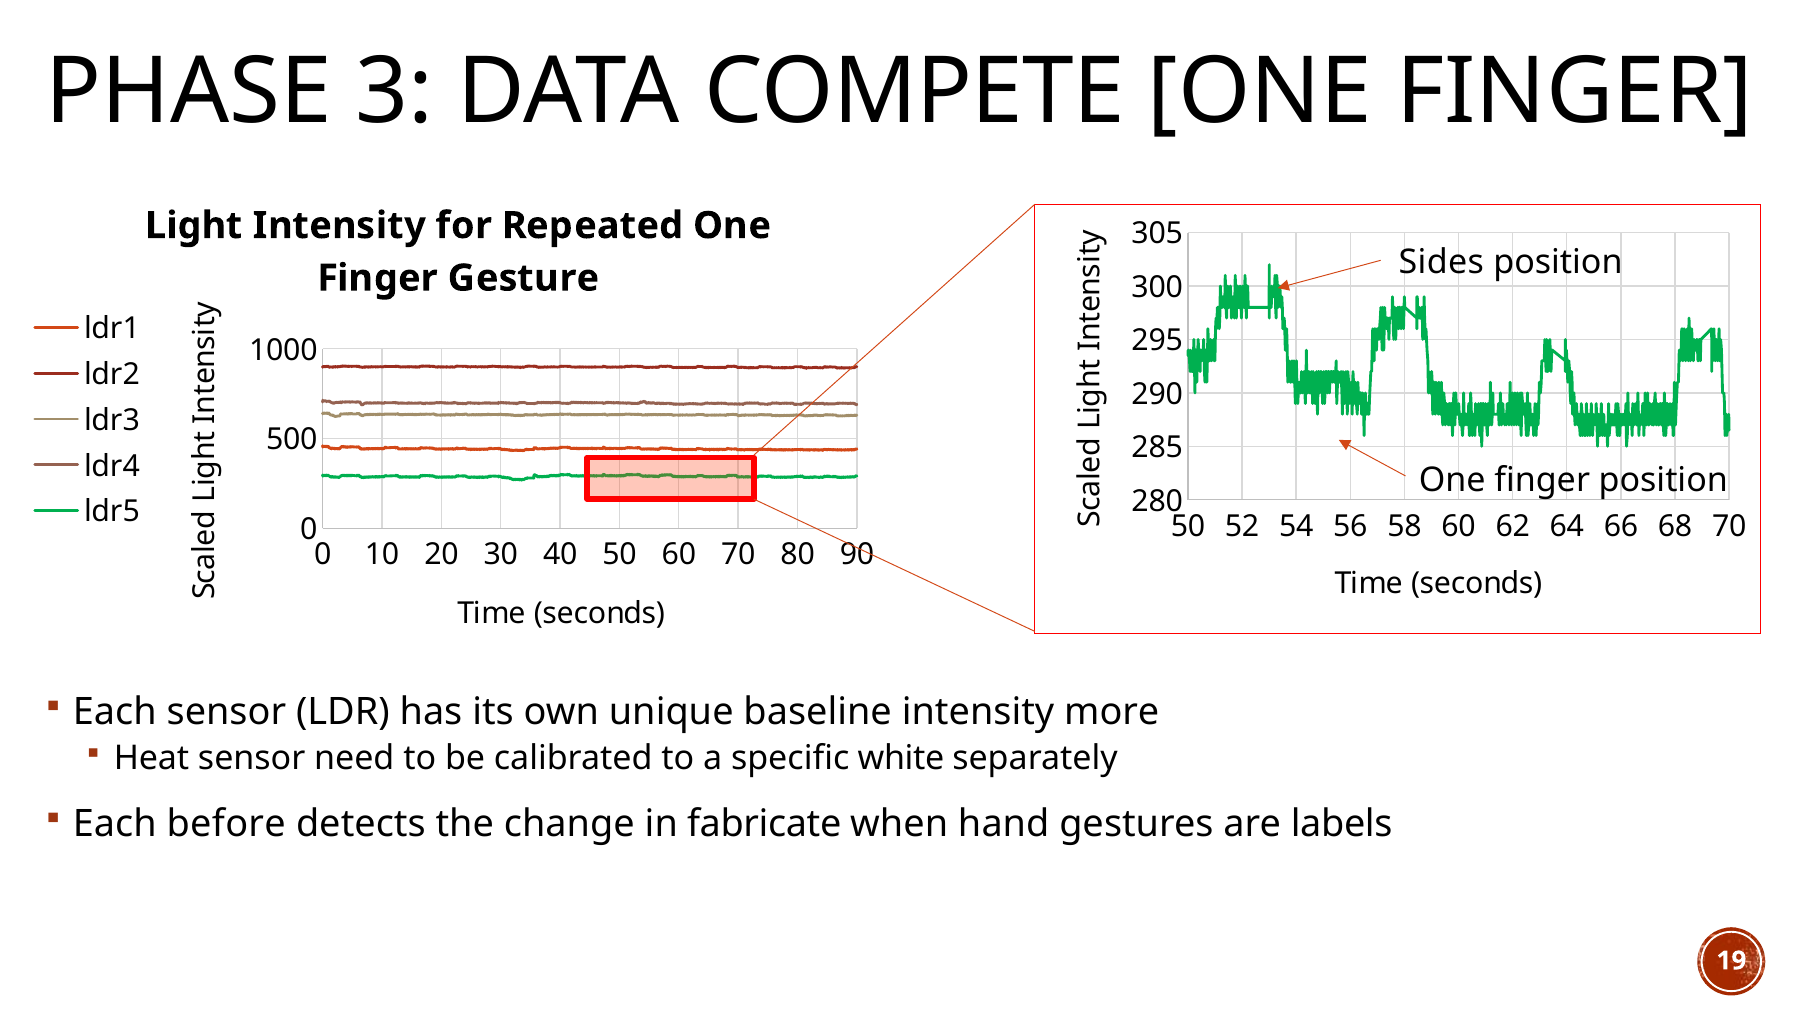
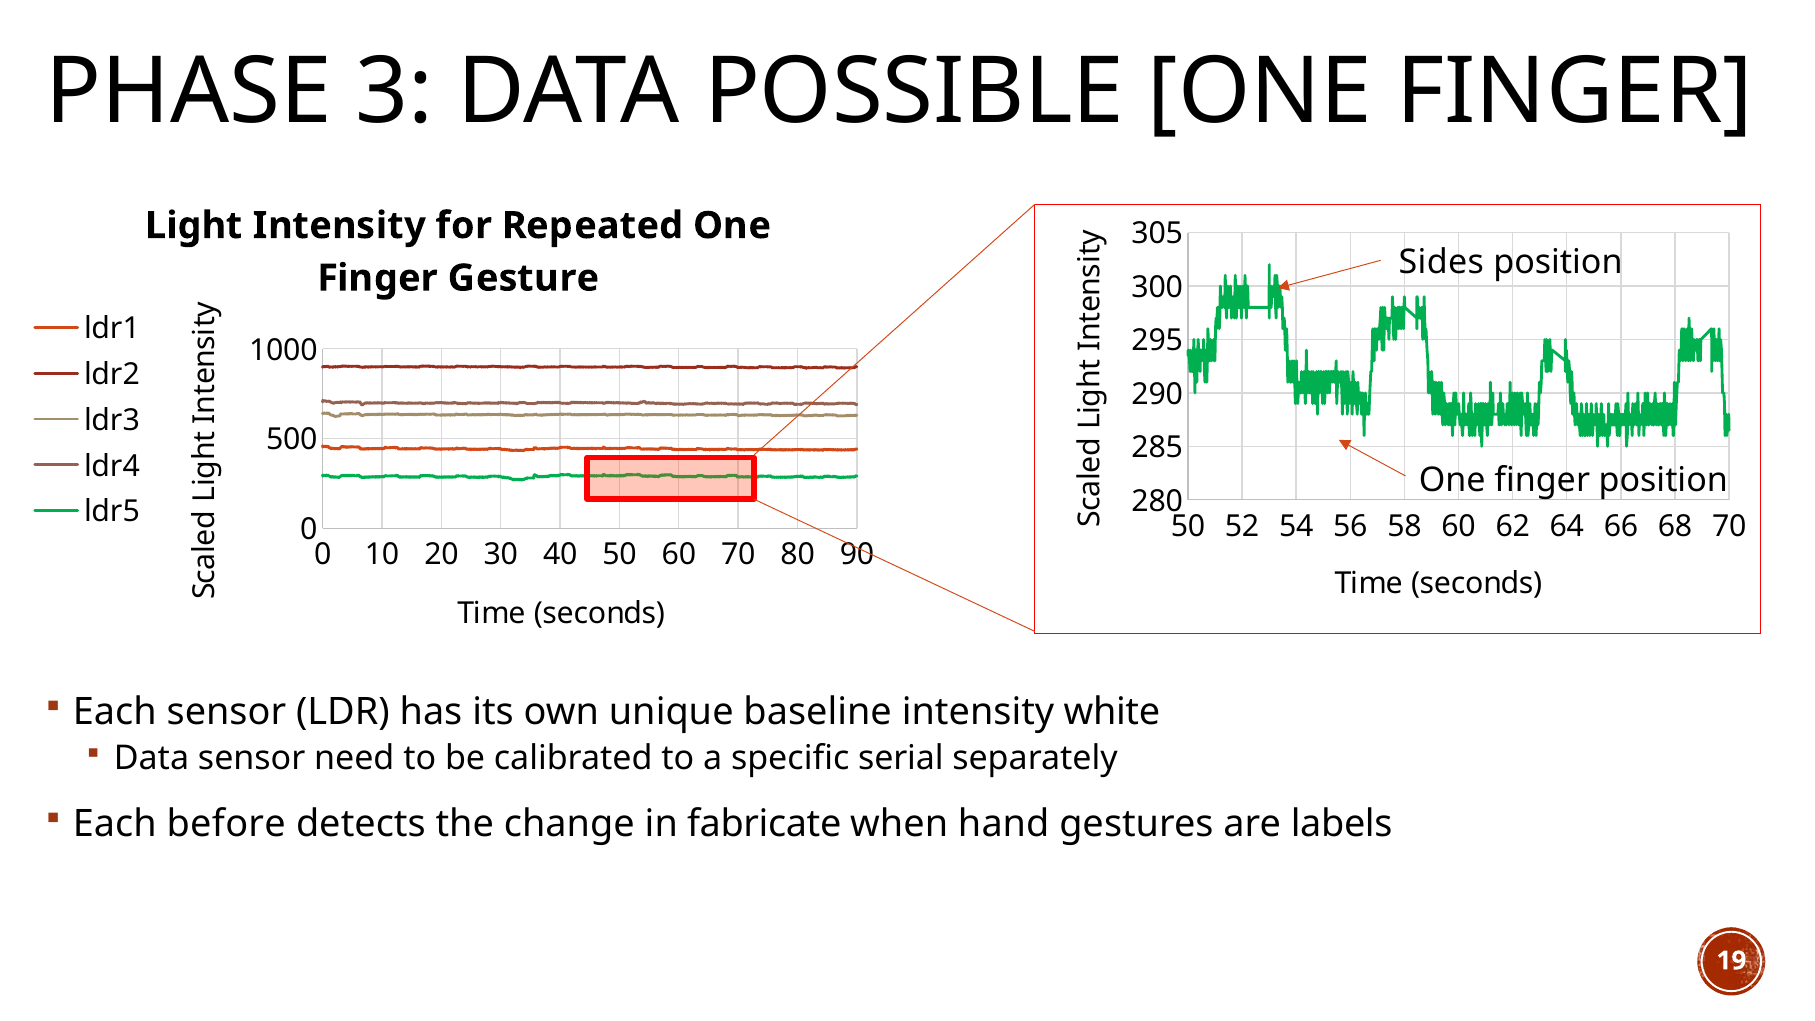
COMPETE: COMPETE -> POSSIBLE (914, 92)
more: more -> white (1112, 712)
Heat: Heat -> Data (151, 759)
white: white -> serial (901, 759)
